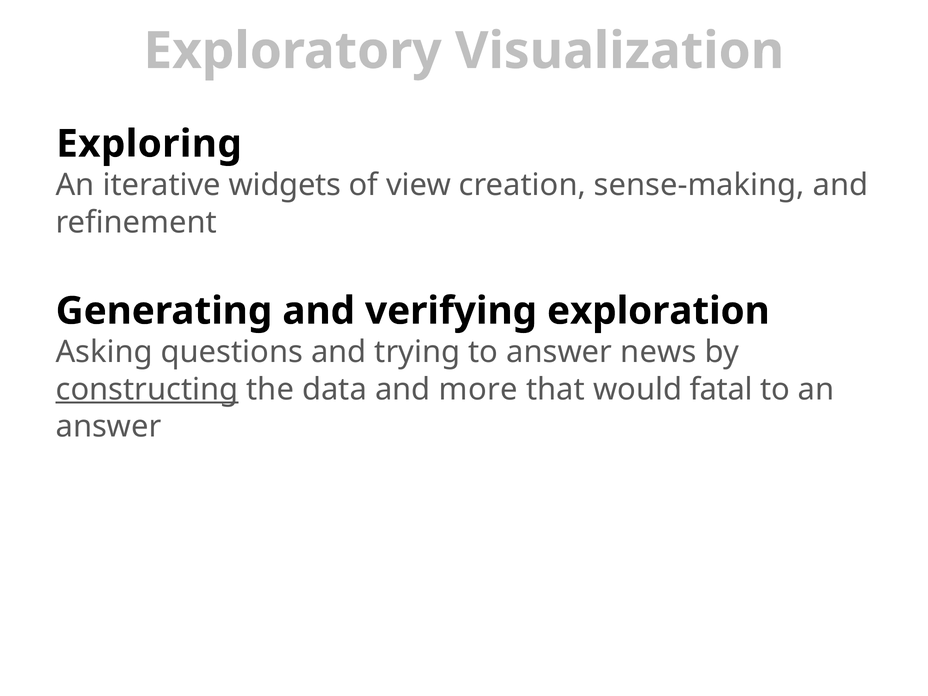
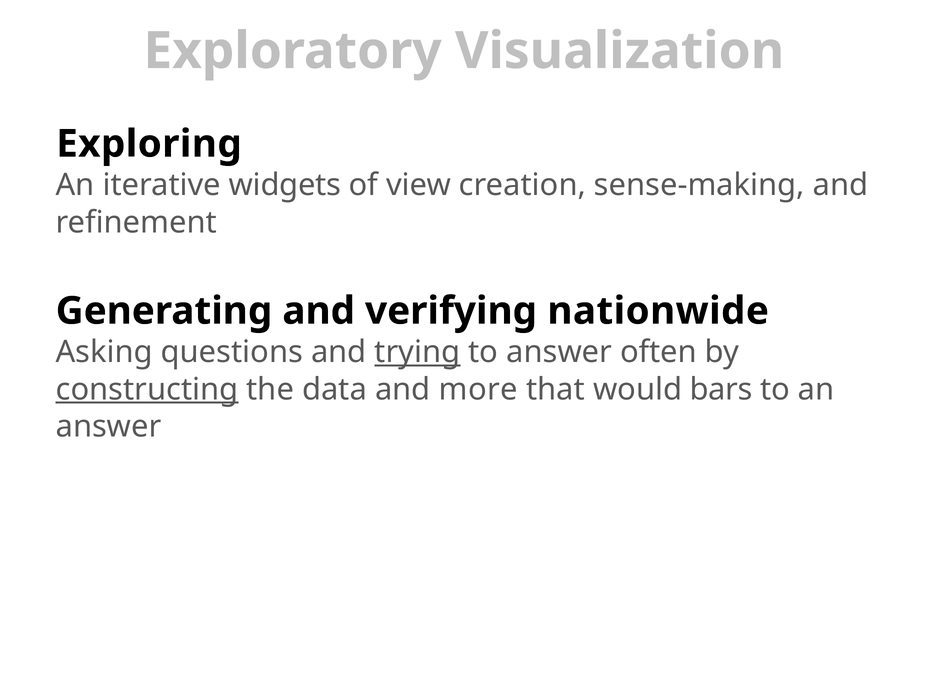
exploration: exploration -> nationwide (658, 311)
trying underline: none -> present (417, 352)
news: news -> often (659, 352)
fatal: fatal -> bars (721, 389)
